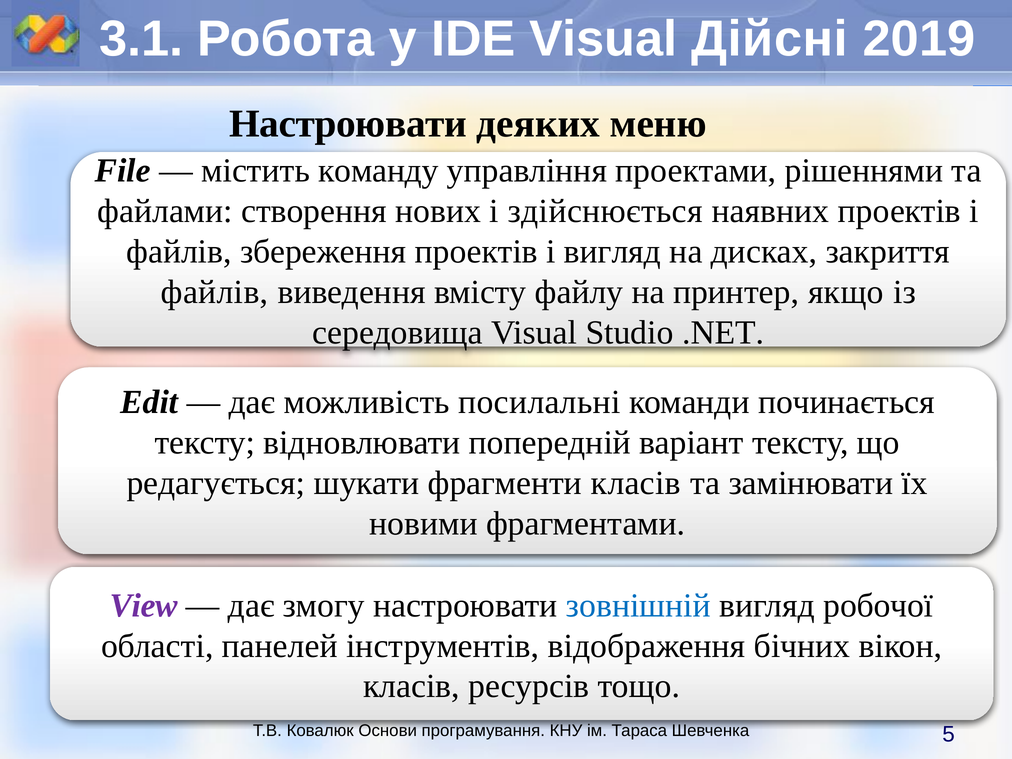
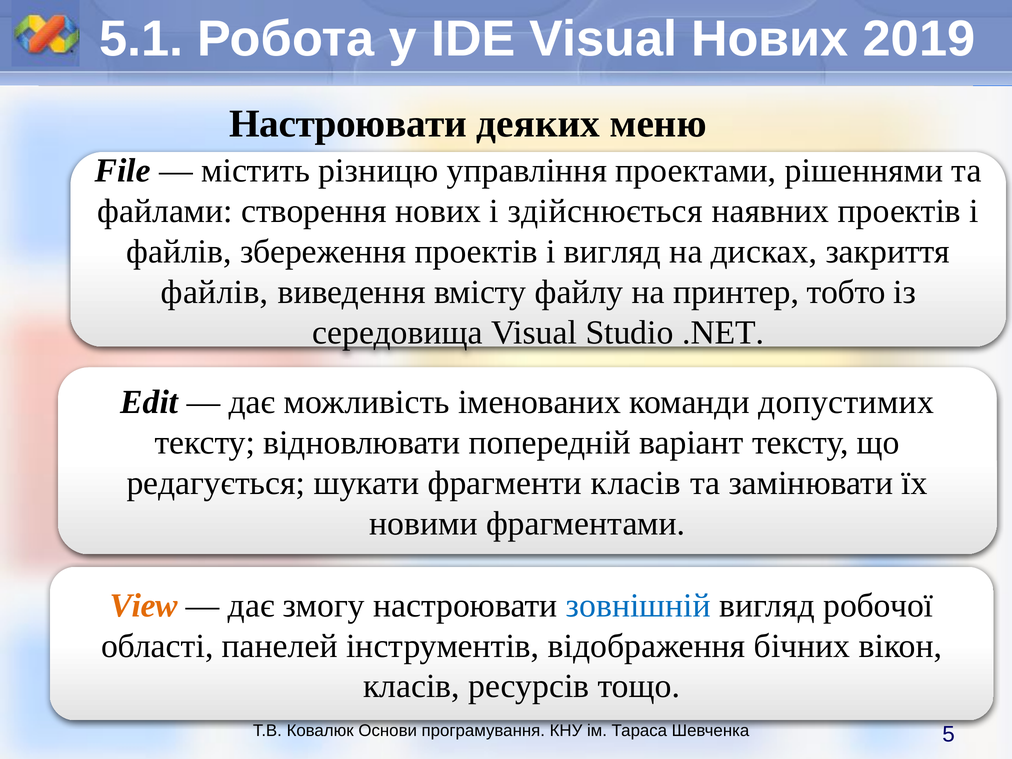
3.1: 3.1 -> 5.1 (141, 39)
Visual Дійсні: Дійсні -> Нових (770, 39)
команду: команду -> різницю (378, 171)
якщо: якщо -> тобто (846, 292)
посилальні: посилальні -> іменованих (540, 402)
починається: починається -> допустимих (846, 402)
View colour: purple -> orange (144, 605)
